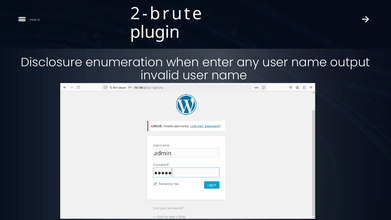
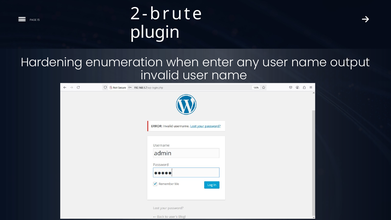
Disclosure: Disclosure -> Hardening (52, 62)
